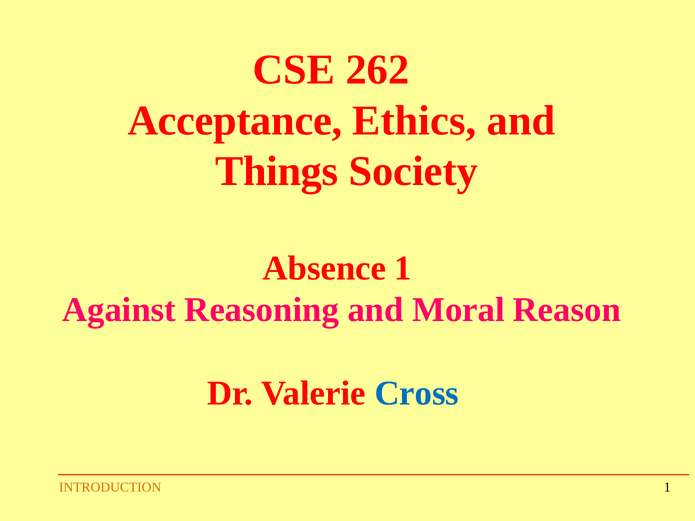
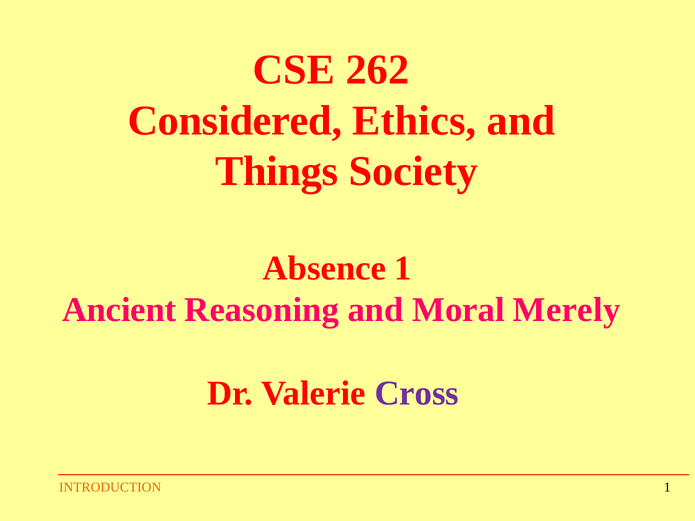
Acceptance: Acceptance -> Considered (235, 121)
Against: Against -> Ancient (119, 310)
Reason: Reason -> Merely (567, 310)
Cross colour: blue -> purple (417, 393)
